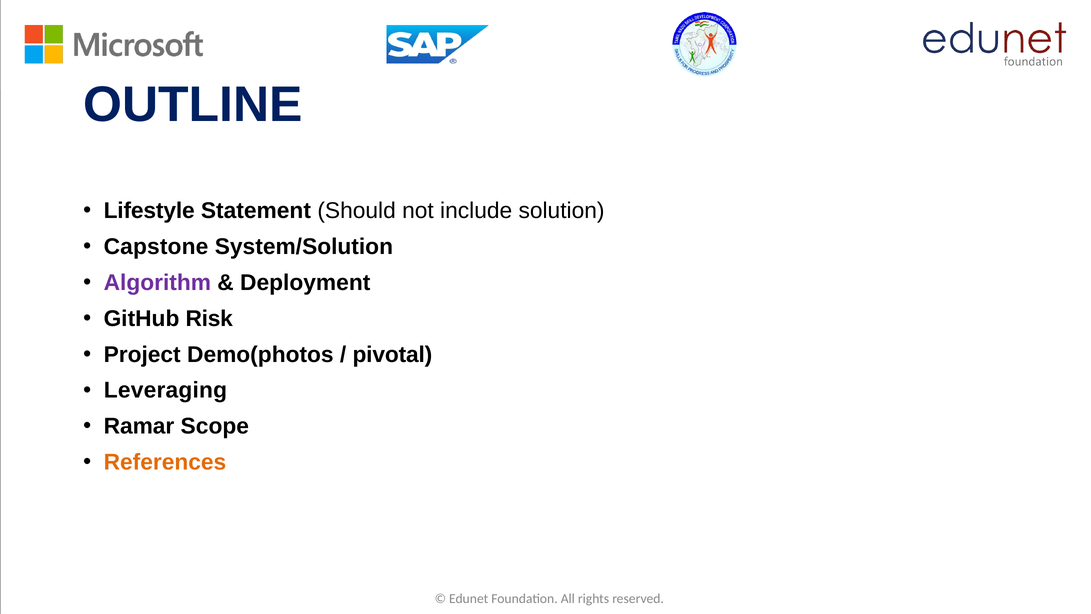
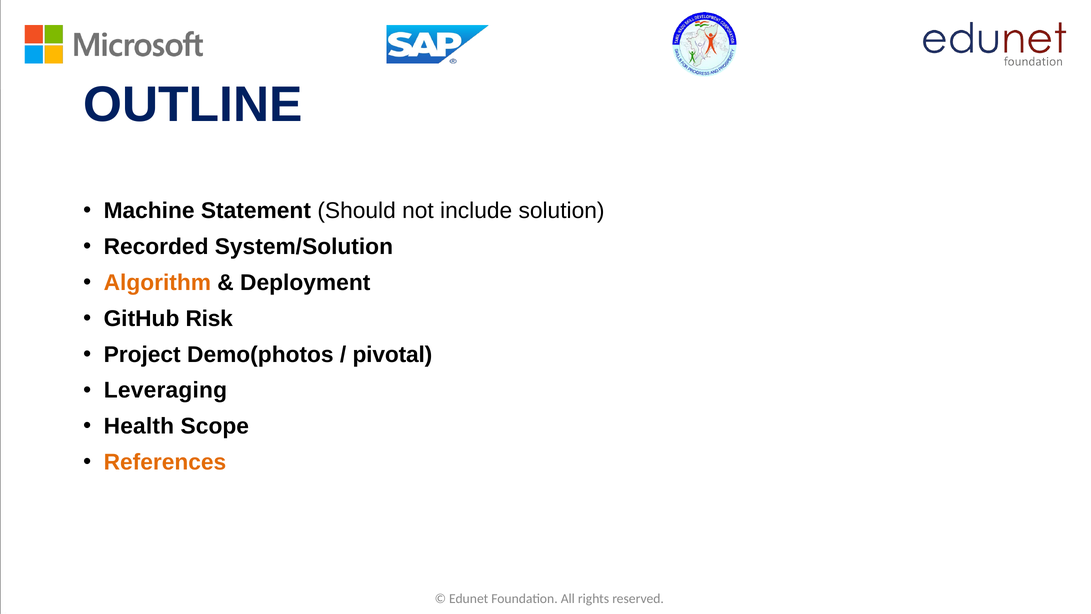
Lifestyle: Lifestyle -> Machine (149, 211)
Capstone: Capstone -> Recorded (156, 247)
Algorithm colour: purple -> orange (157, 283)
Ramar: Ramar -> Health (139, 426)
